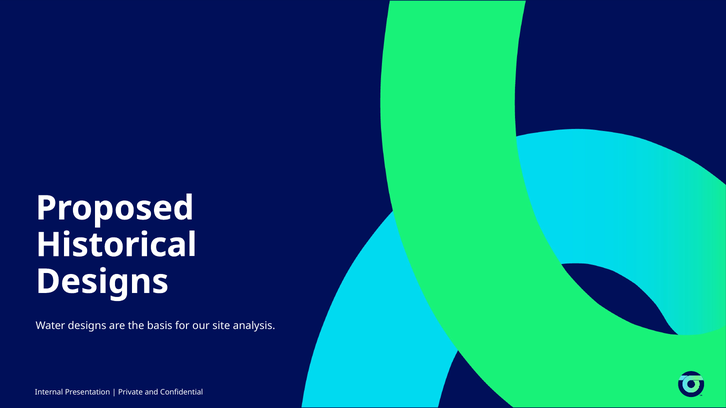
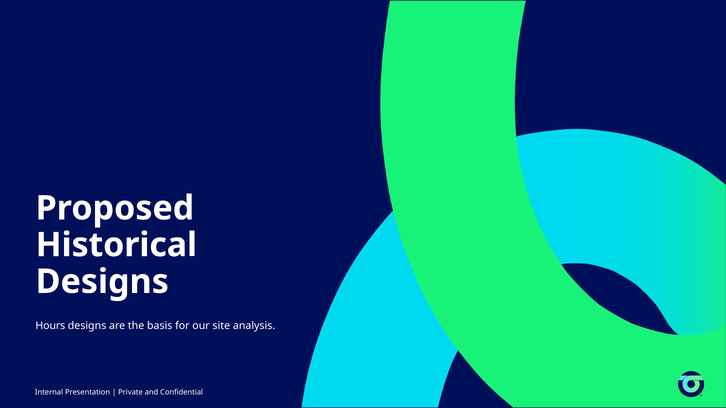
Water: Water -> Hours (50, 326)
